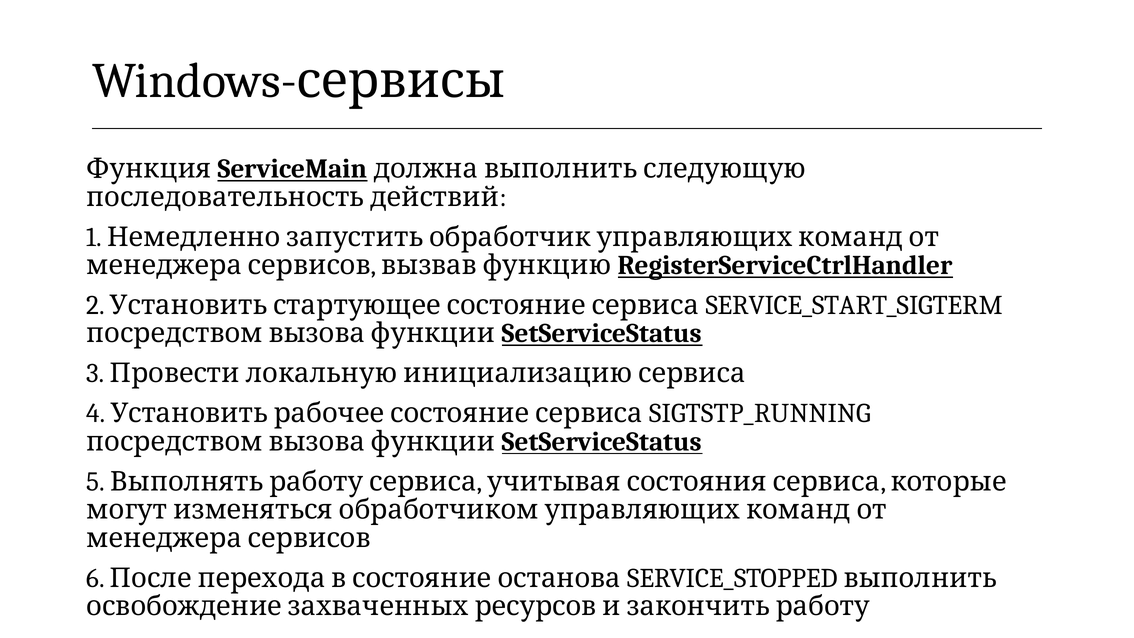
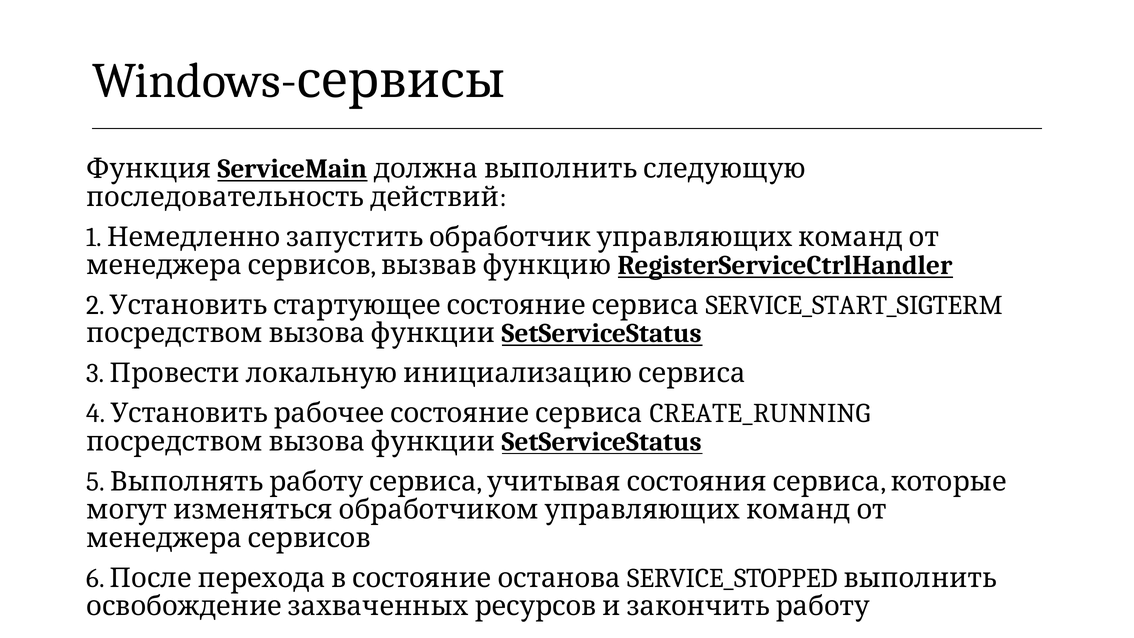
SIGTSTP_RUNNING: SIGTSTP_RUNNING -> CREATE_RUNNING (760, 413)
